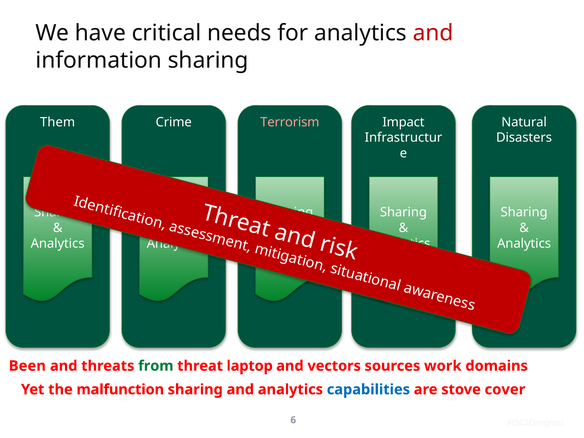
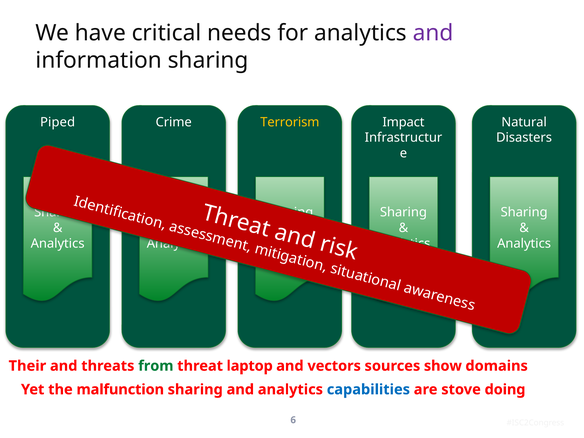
and colour: red -> purple (433, 33)
Them: Them -> Piped (58, 122)
Terrorism colour: pink -> yellow (290, 122)
Been: Been -> Their (27, 366)
work: work -> show (443, 366)
cover: cover -> doing (505, 390)
